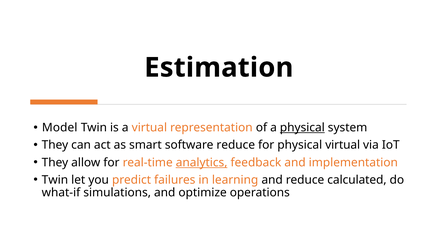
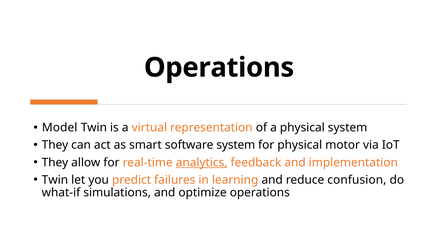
Estimation: Estimation -> Operations (219, 68)
physical underline: present -> none (302, 128)
software reduce: reduce -> system (236, 145)
physical virtual: virtual -> motor (343, 145)
calculated: calculated -> confusion (357, 180)
